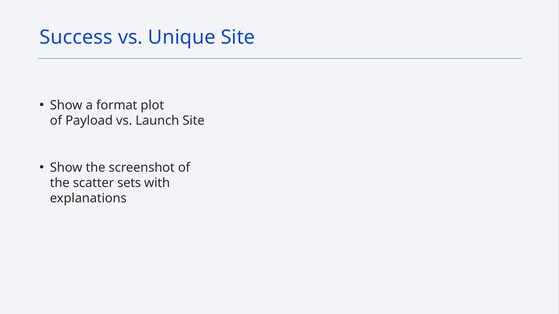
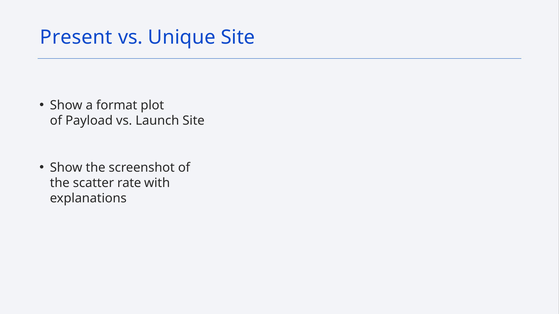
Success: Success -> Present (76, 37)
sets: sets -> rate (129, 183)
